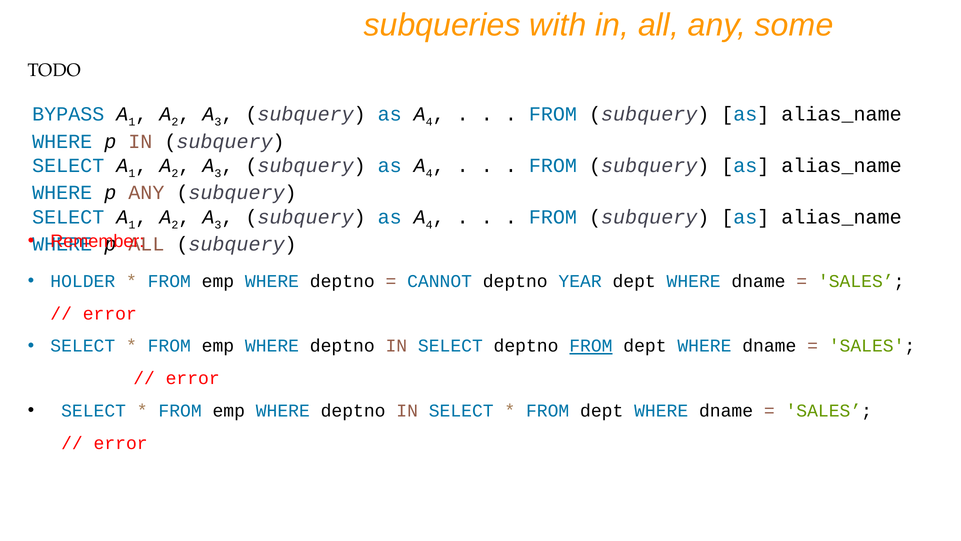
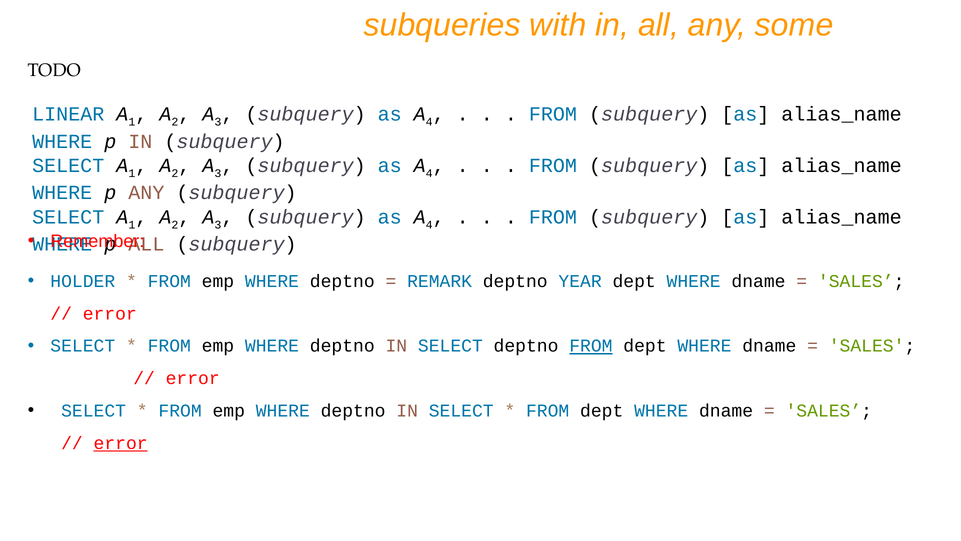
BYPASS: BYPASS -> LINEAR (68, 114)
CANNOT: CANNOT -> REMARK (440, 281)
error underline: none -> present (121, 443)
